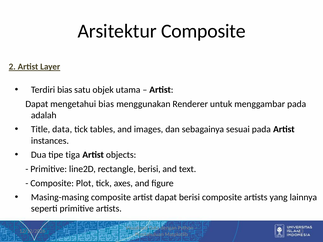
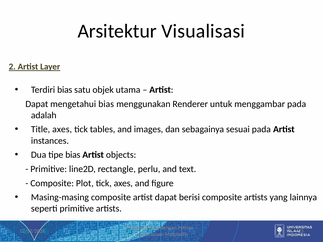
Arsitektur Composite: Composite -> Visualisasi (203, 31)
Title data: data -> axes (62, 129)
tipe tiga: tiga -> bias (73, 155)
rectangle berisi: berisi -> perlu (149, 169)
